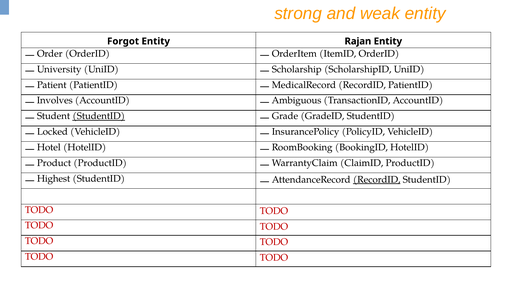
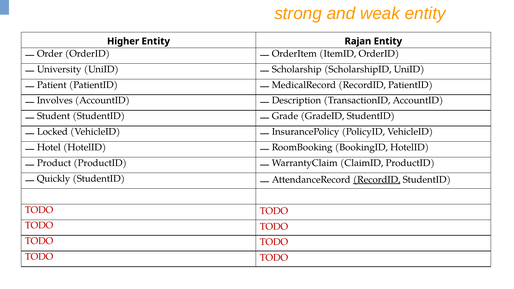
Forgot: Forgot -> Higher (123, 41)
Ambiguous: Ambiguous -> Description (296, 101)
StudentID underline: present -> none (99, 116)
Highest: Highest -> Quickly (54, 179)
